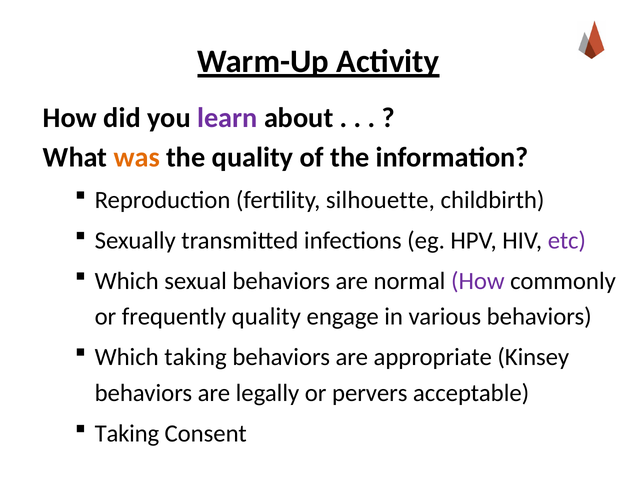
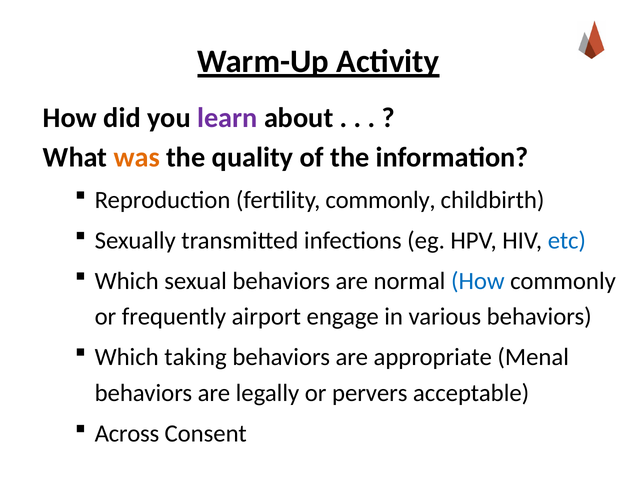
fertility silhouette: silhouette -> commonly (381, 200)
etc colour: purple -> blue (567, 240)
How colour: purple -> blue (478, 281)
frequently quality: quality -> airport (266, 317)
Kinsey: Kinsey -> Menal (533, 357)
Taking: Taking -> Across (127, 433)
